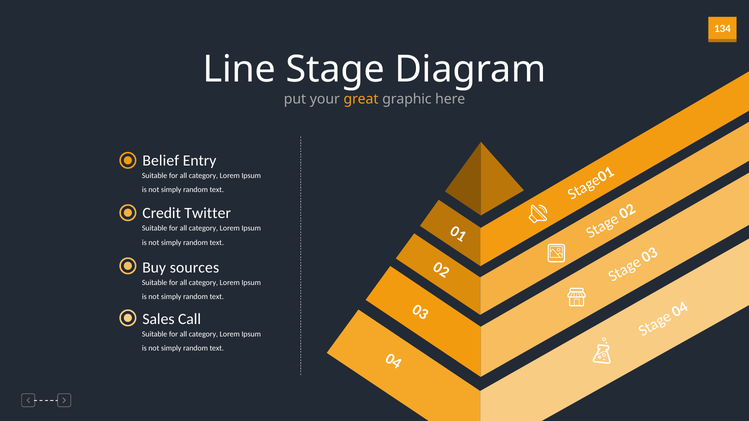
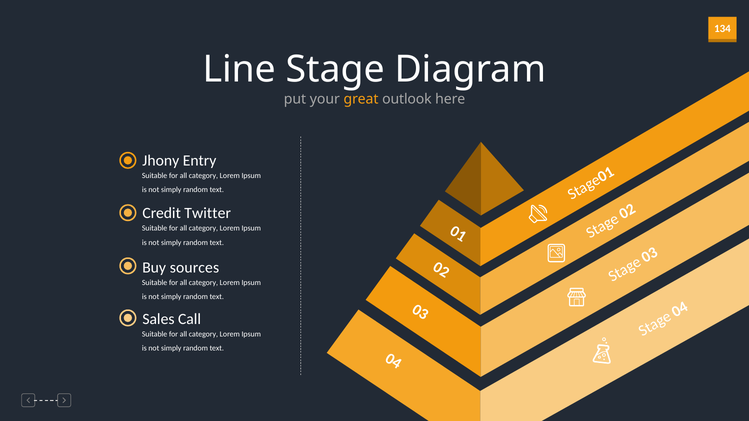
graphic: graphic -> outlook (407, 99)
Belief: Belief -> Jhony (161, 161)
